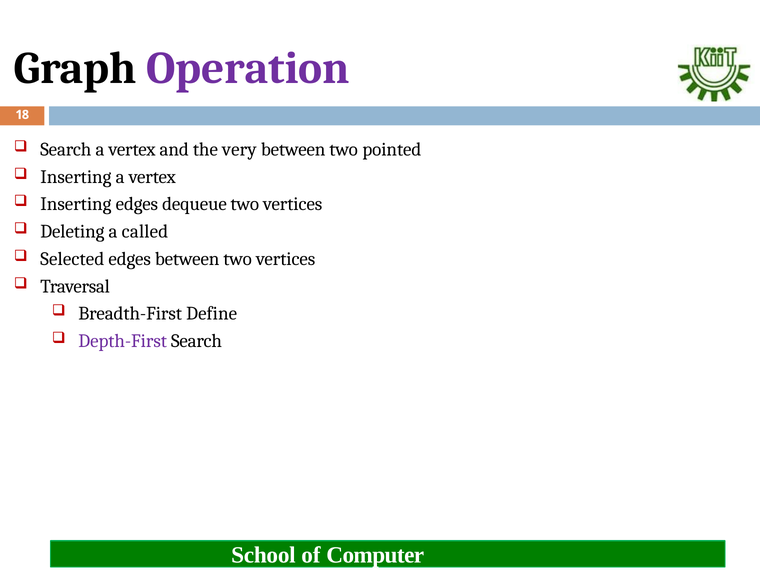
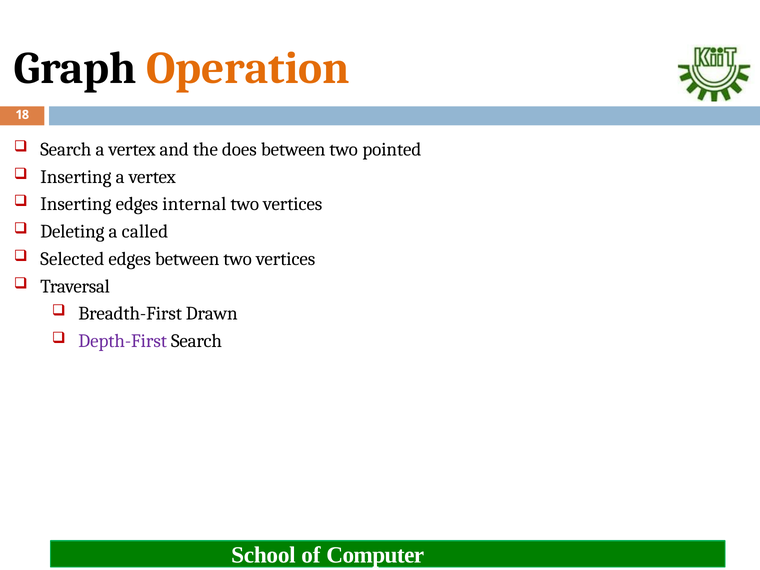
Operation colour: purple -> orange (248, 69)
very: very -> does (239, 149)
dequeue: dequeue -> internal (194, 204)
Define: Define -> Drawn (212, 314)
